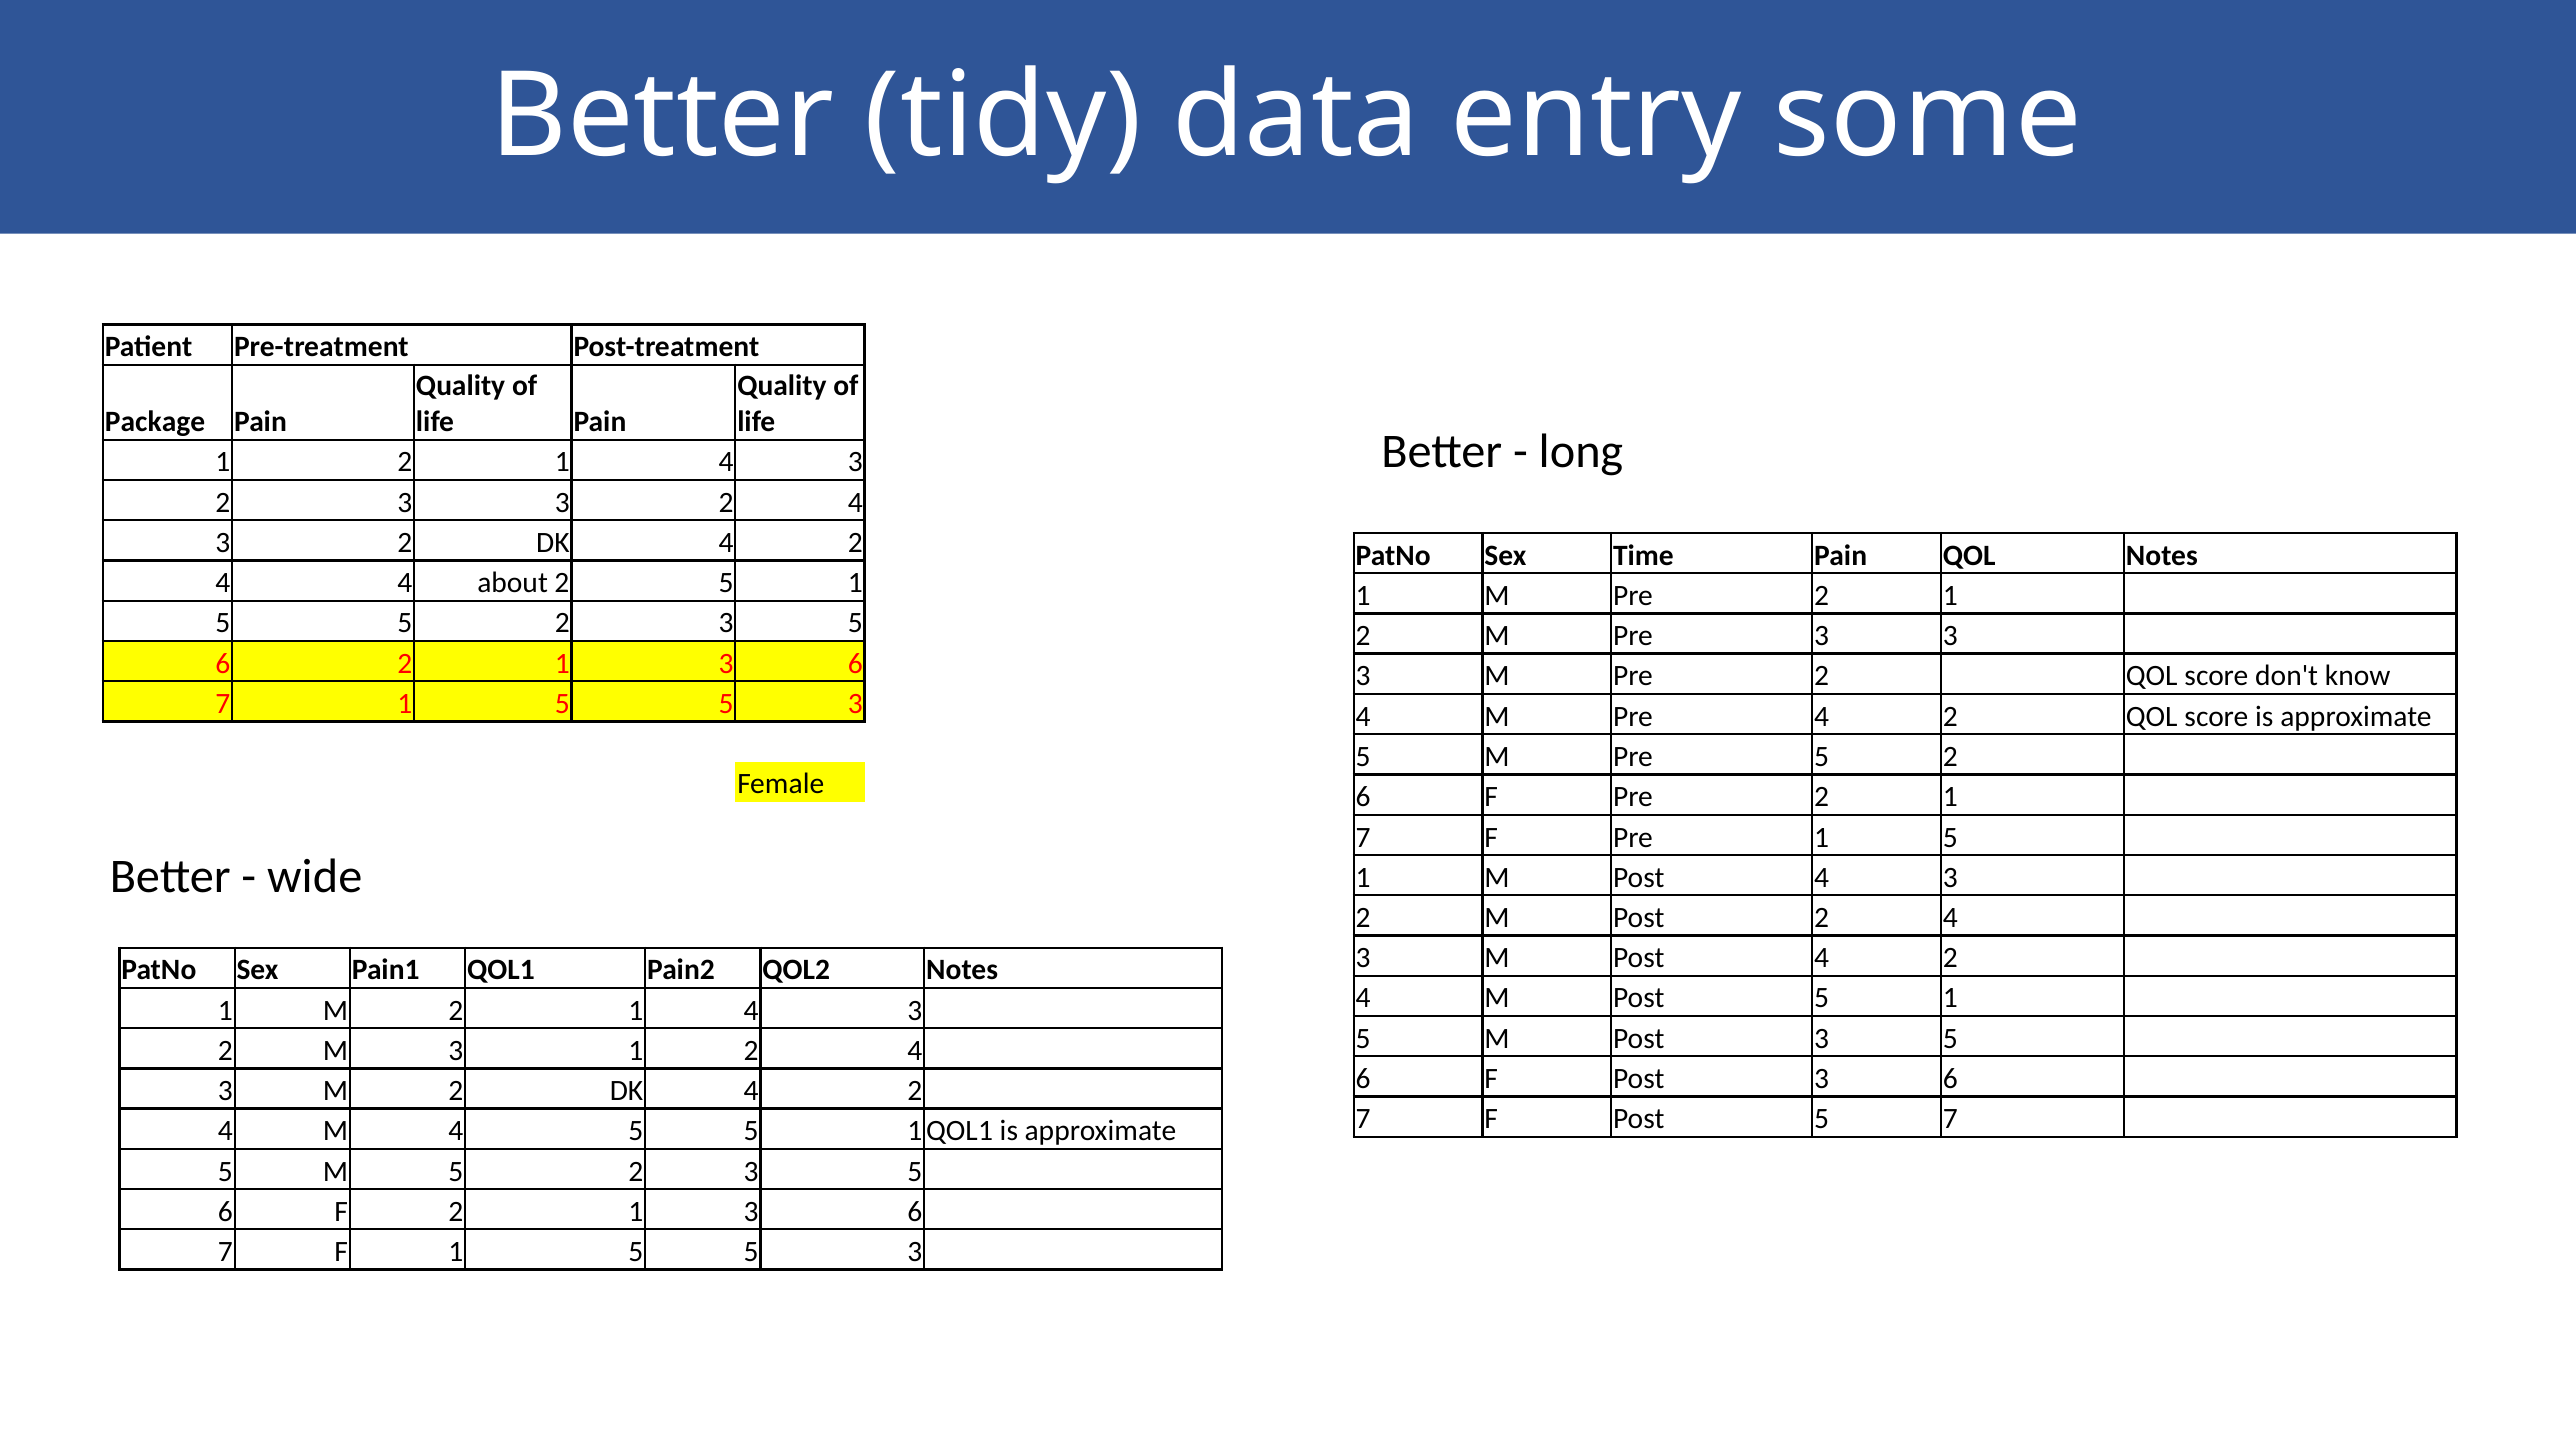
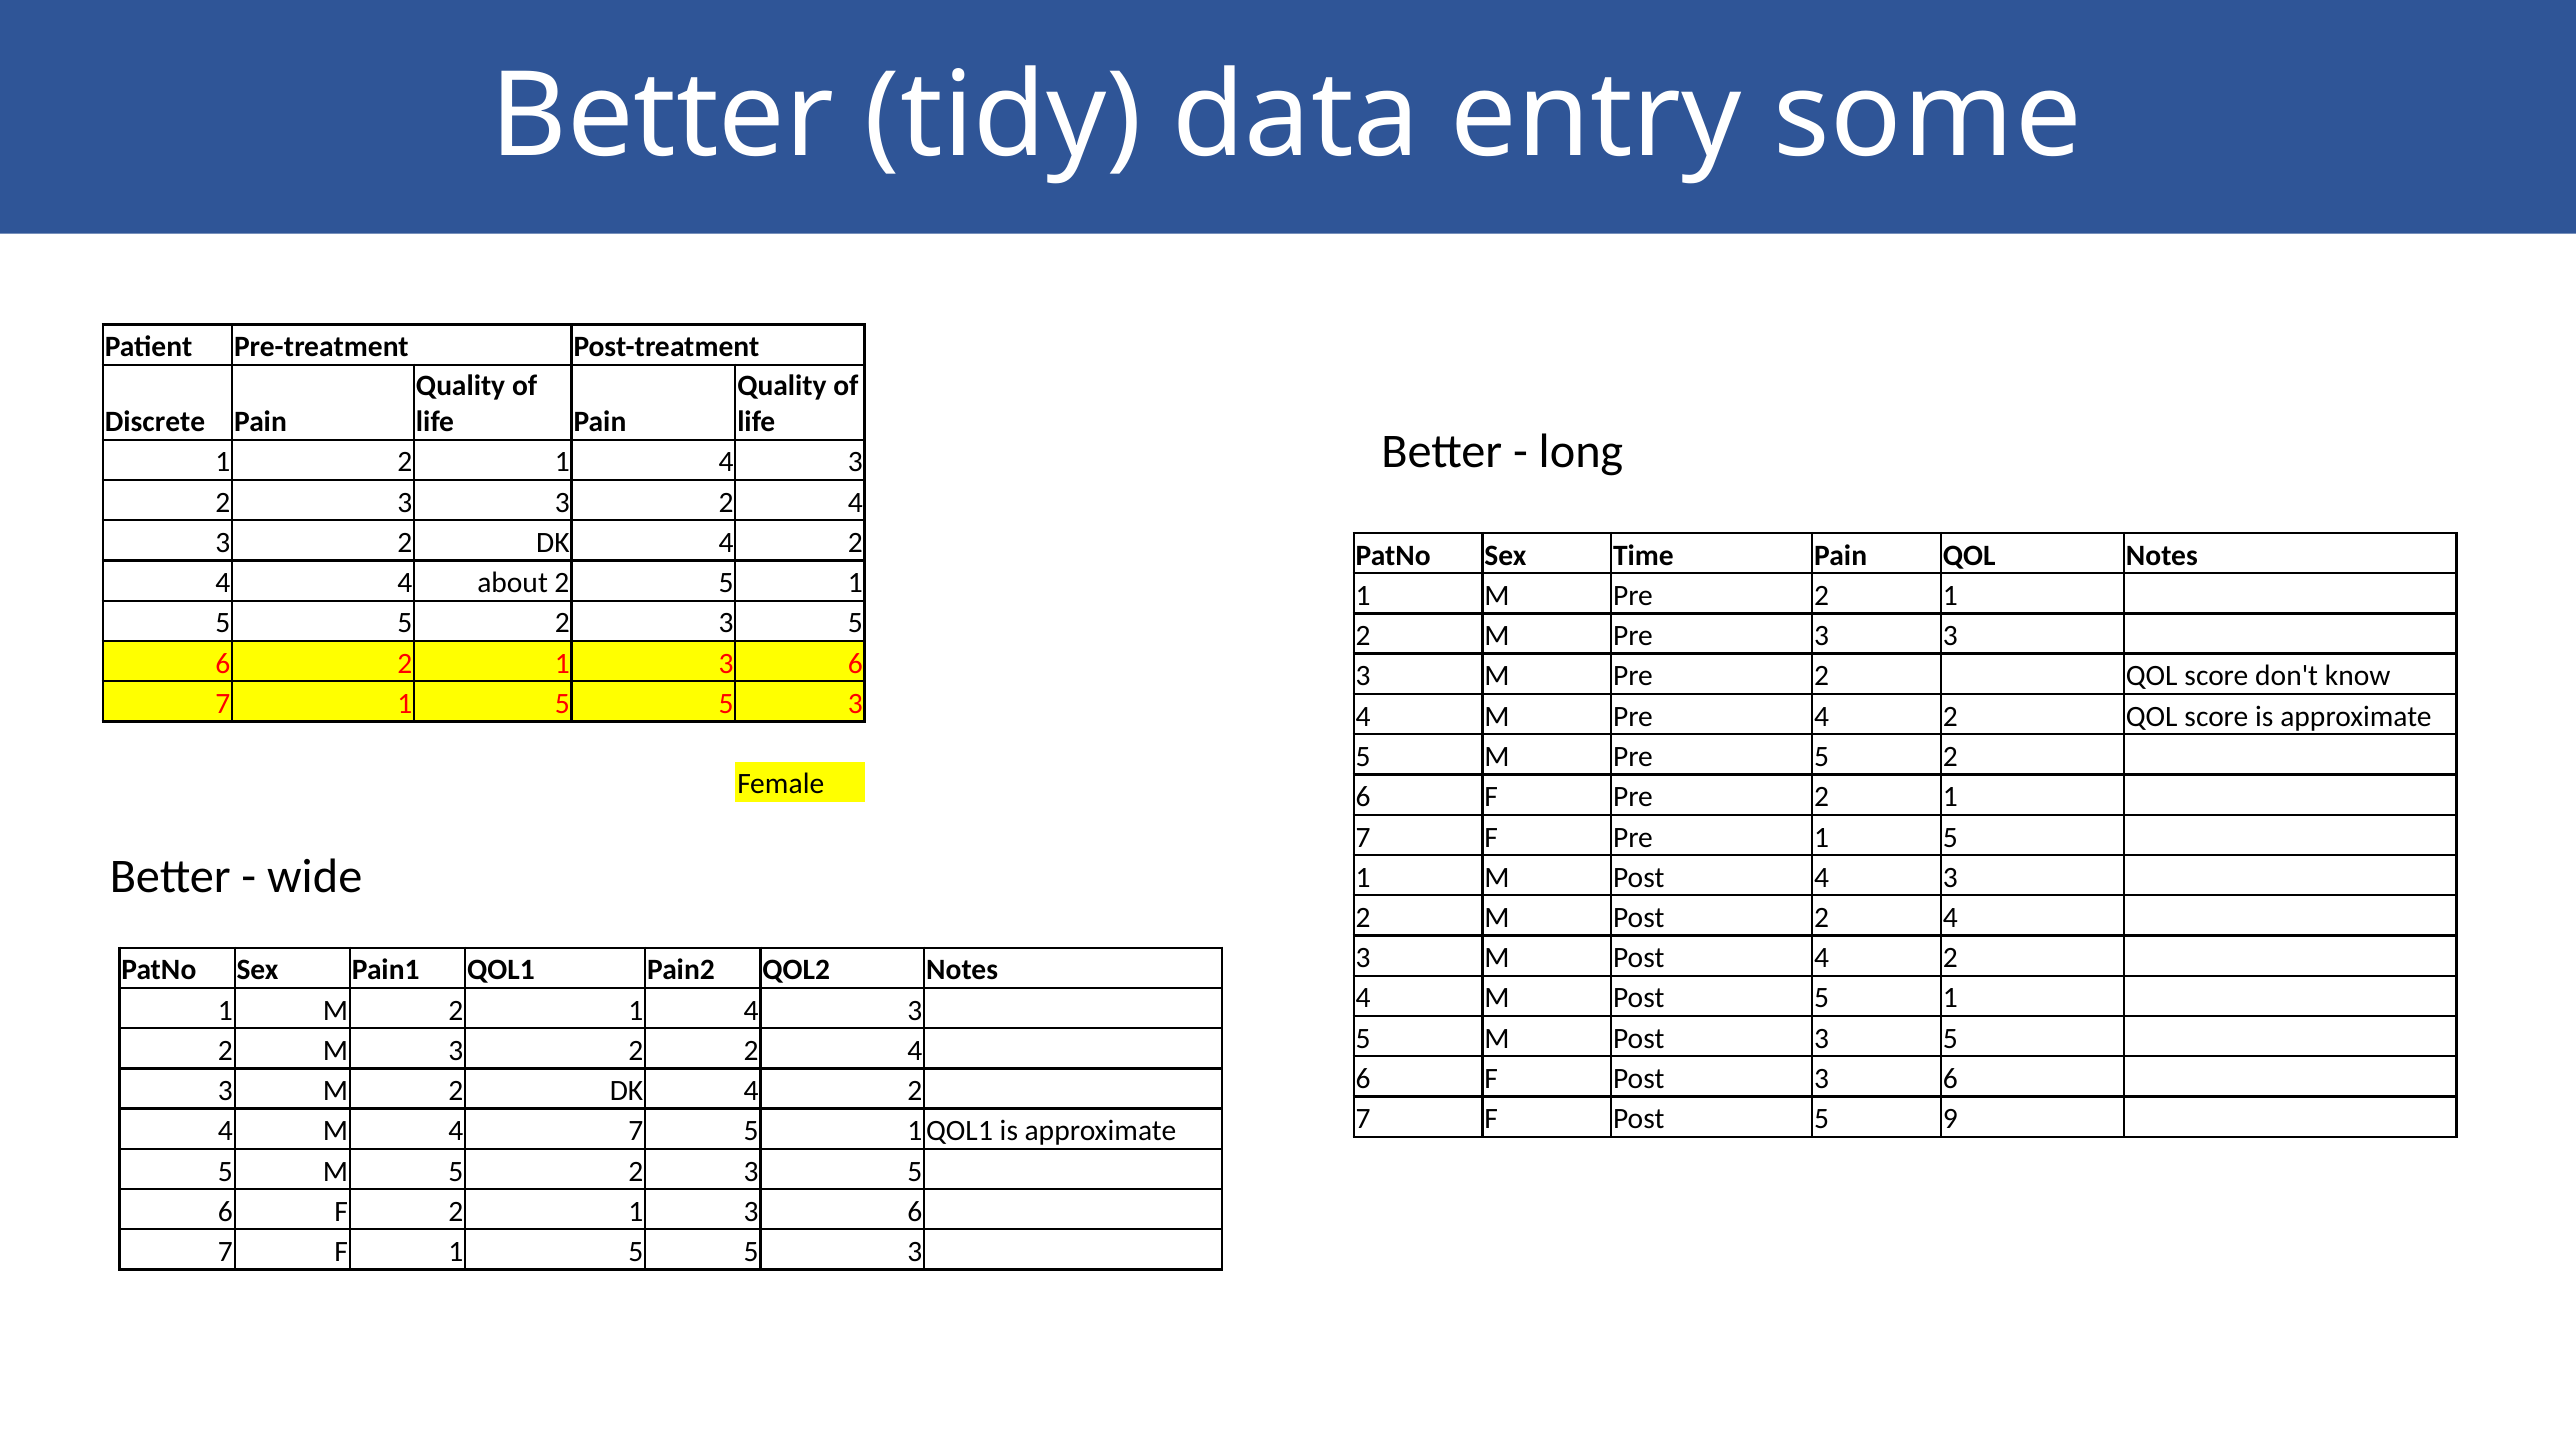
Package: Package -> Discrete (155, 422)
M 3 1: 1 -> 2 (636, 1051)
5 7: 7 -> 9 (1950, 1119)
4 5: 5 -> 7 (636, 1131)
